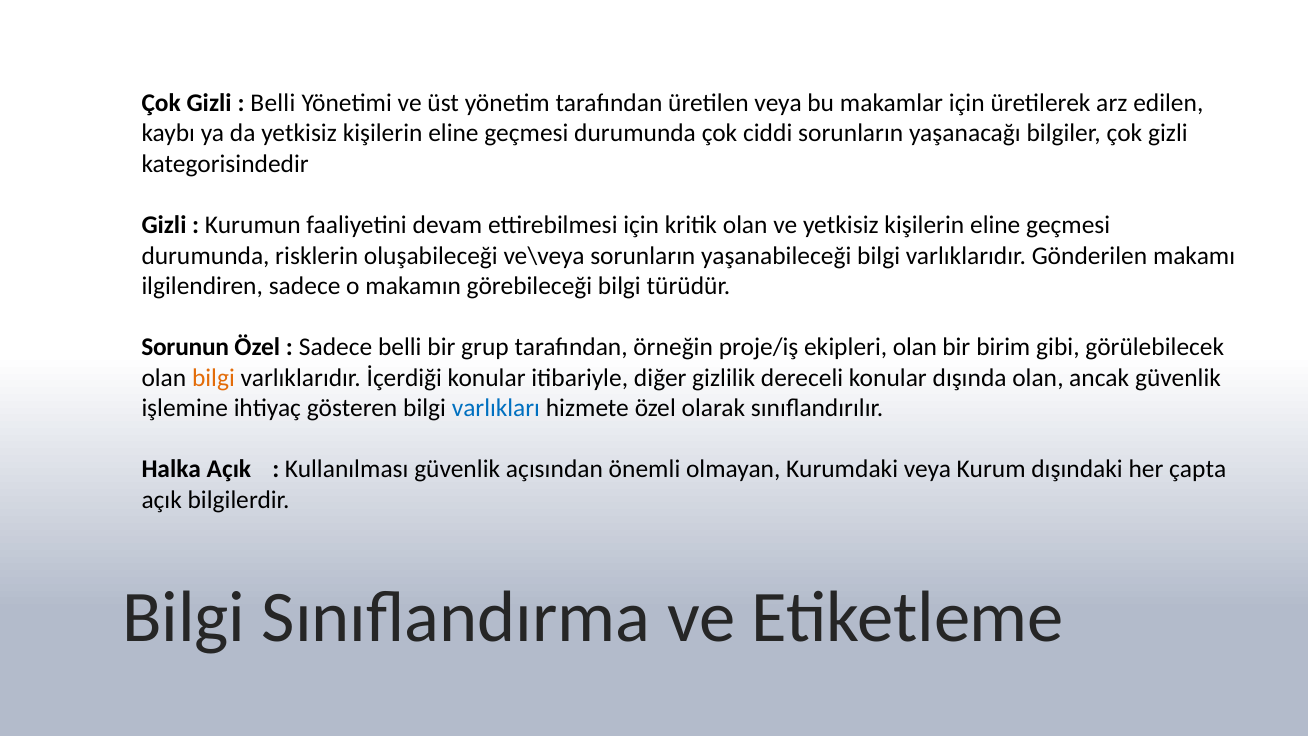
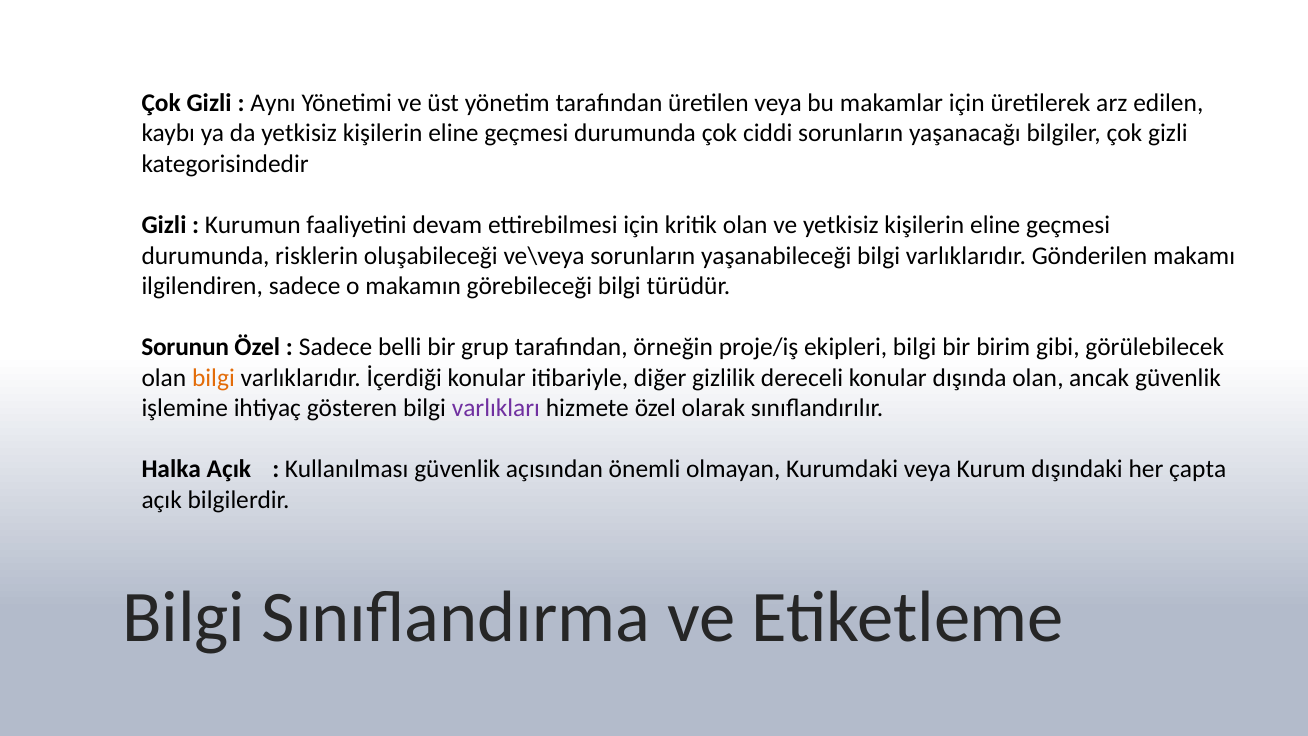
Belli: Belli -> Aynı (273, 103)
ekipleri olan: olan -> bilgi (915, 347)
varlıkları colour: blue -> purple (496, 408)
